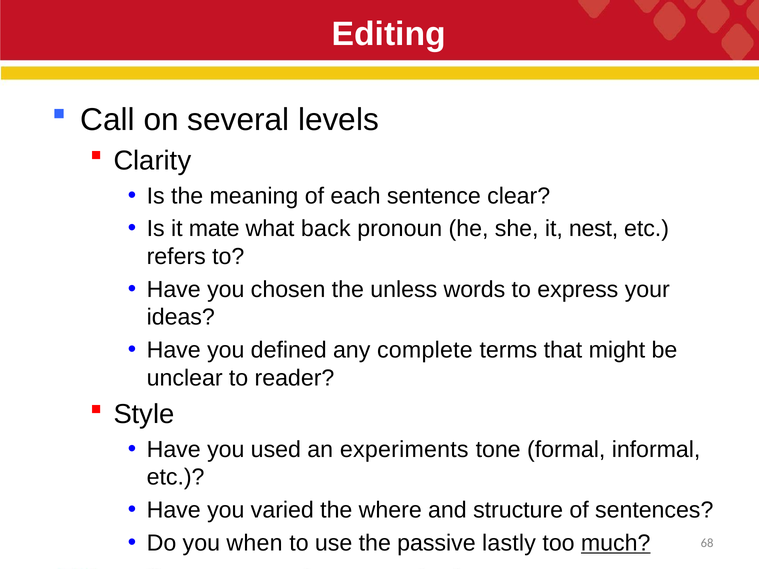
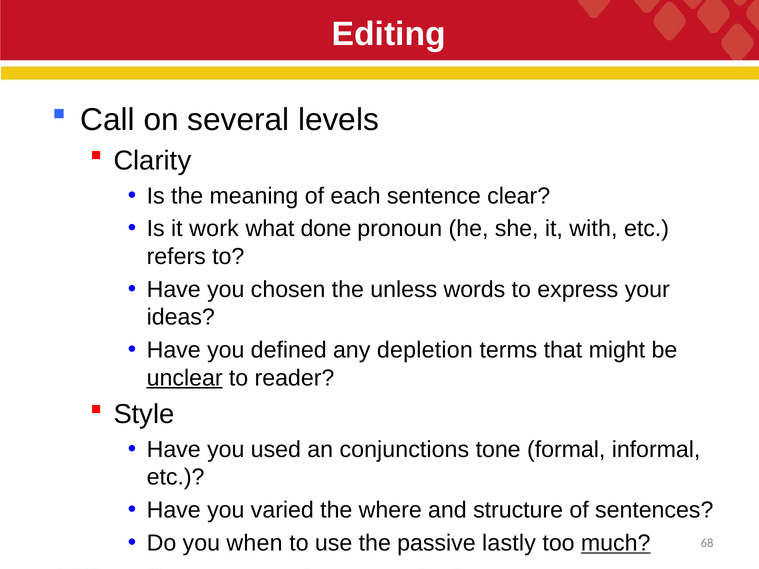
mate: mate -> work (214, 229)
back: back -> done (326, 229)
nest: nest -> with (593, 229)
complete: complete -> depletion (425, 350)
unclear underline: none -> present (185, 378)
experiments: experiments -> conjunctions (404, 450)
